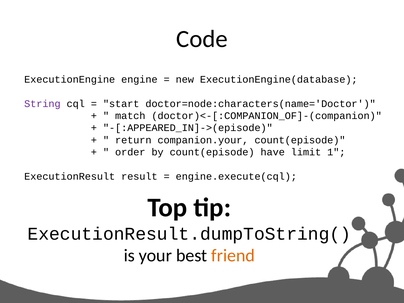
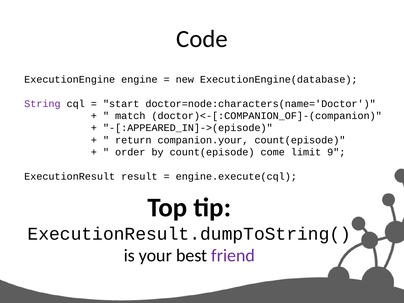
have: have -> come (273, 152)
1: 1 -> 9 (336, 152)
friend colour: orange -> purple (233, 256)
